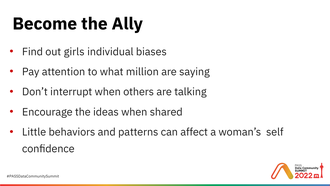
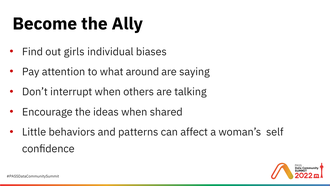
million: million -> around (142, 72)
